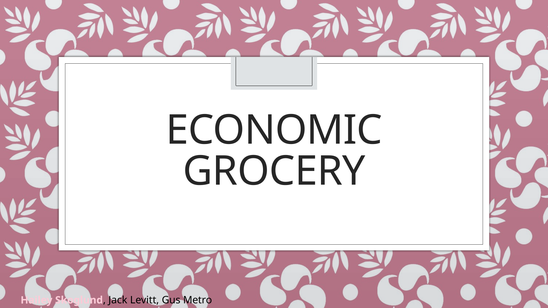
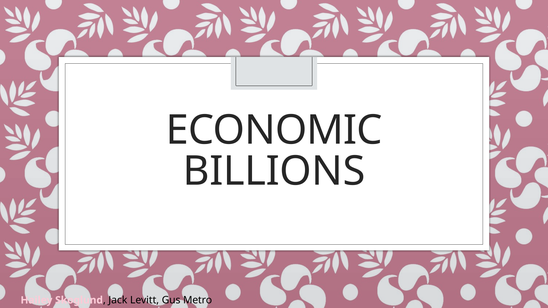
GROCERY: GROCERY -> BILLIONS (274, 171)
